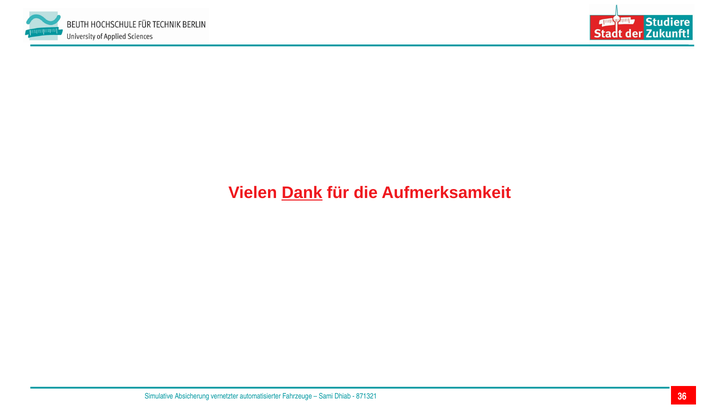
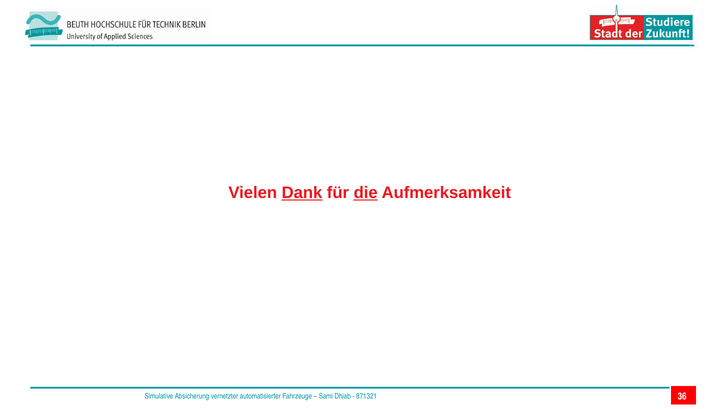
die underline: none -> present (366, 193)
